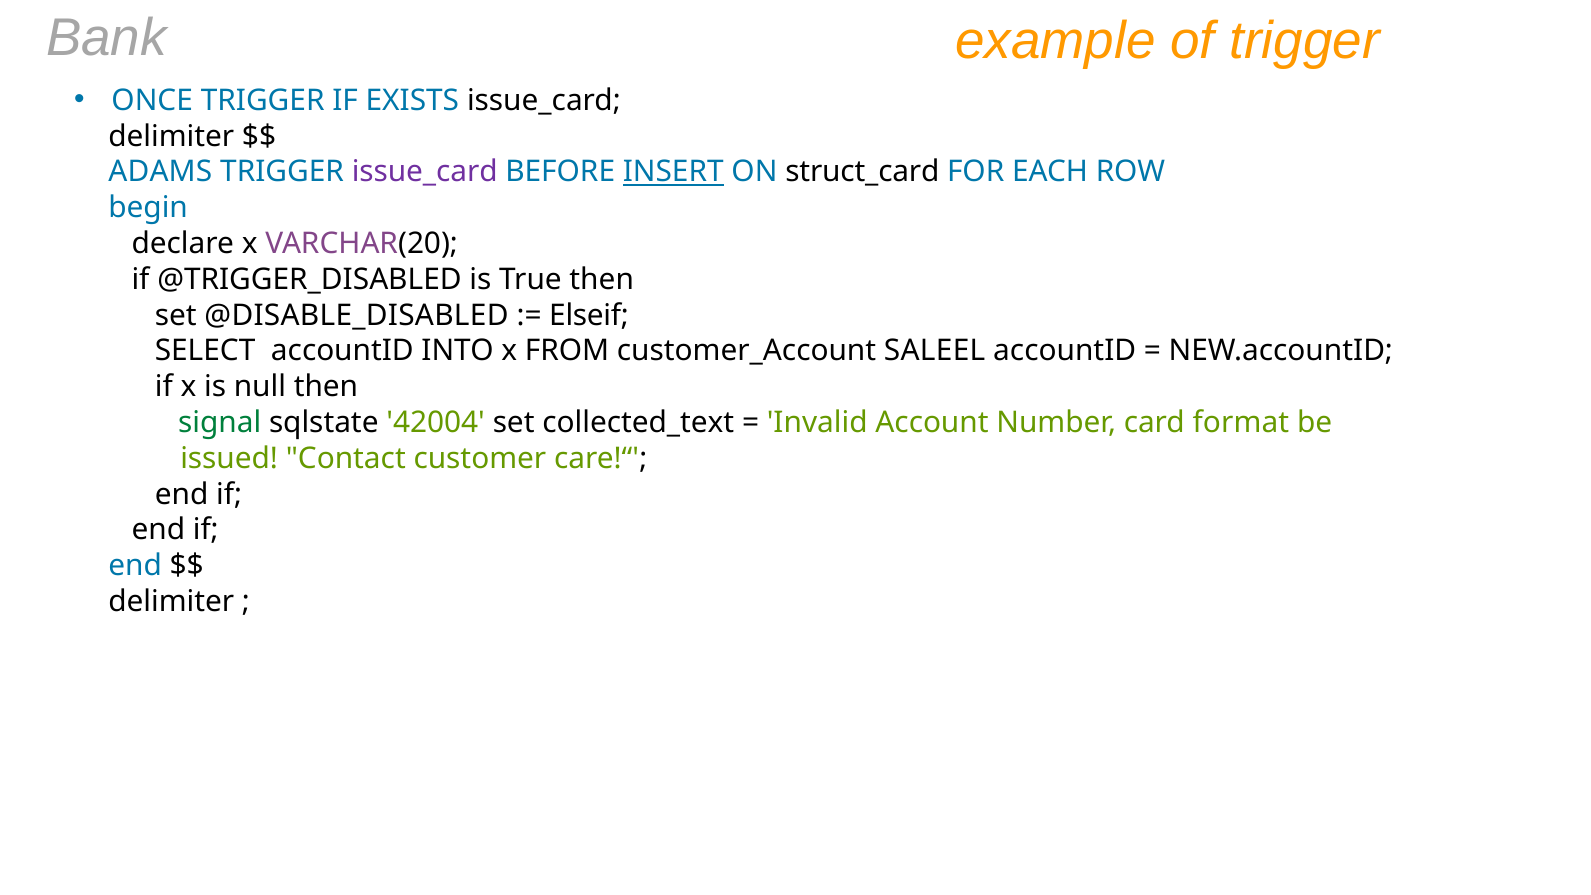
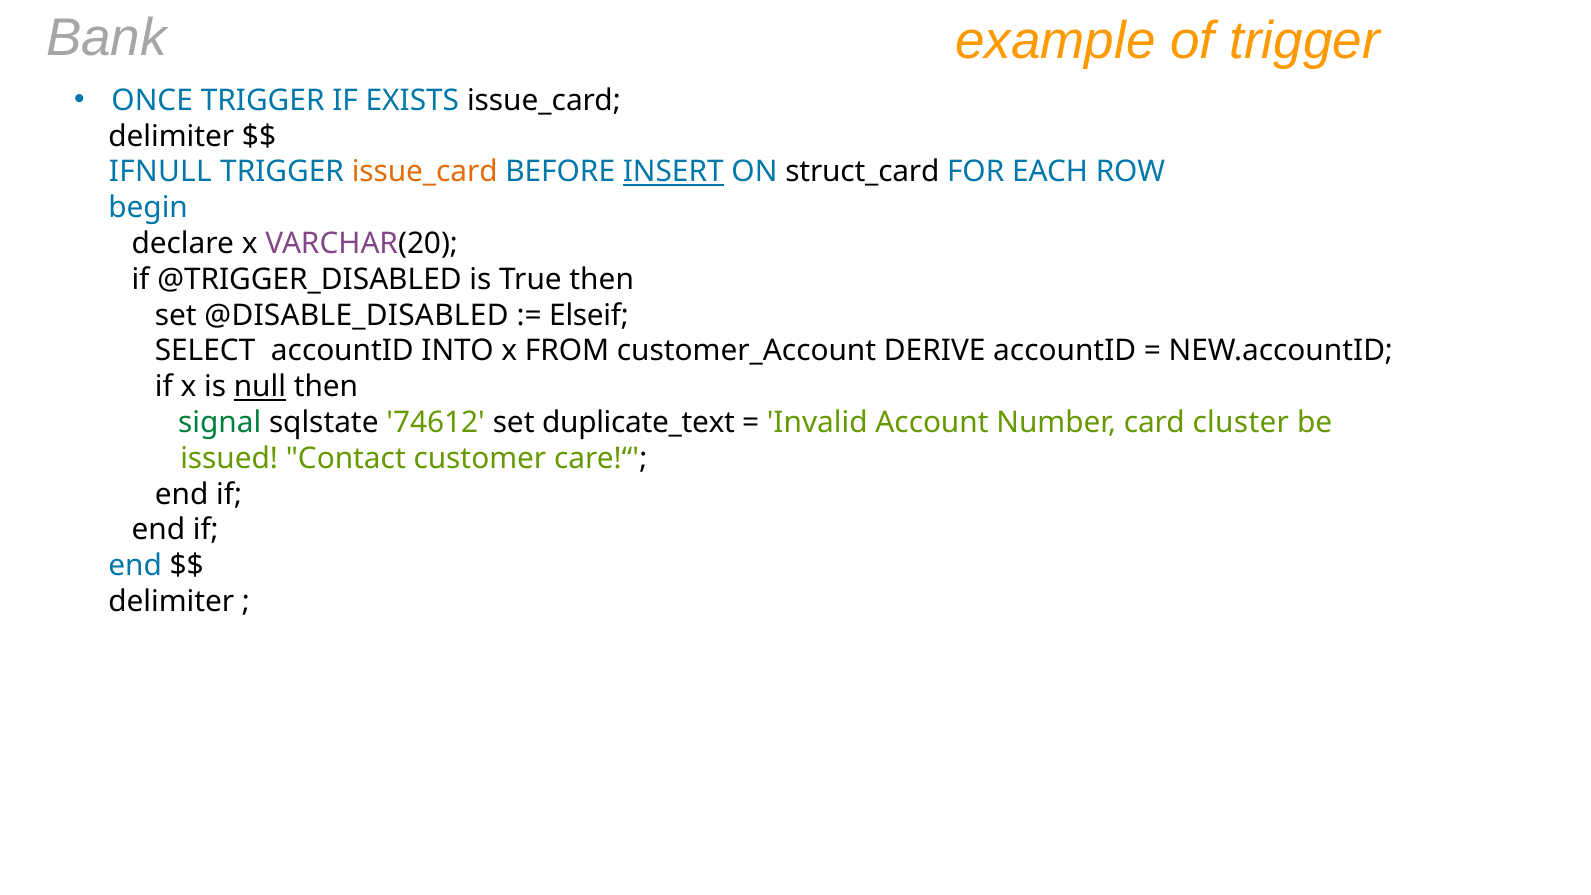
ADAMS: ADAMS -> IFNULL (160, 172)
issue_card colour: purple -> orange (425, 172)
SALEEL: SALEEL -> DERIVE (935, 351)
null underline: none -> present (260, 387)
42004: 42004 -> 74612 (436, 423)
collected_text: collected_text -> duplicate_text (638, 423)
format: format -> cluster (1241, 423)
